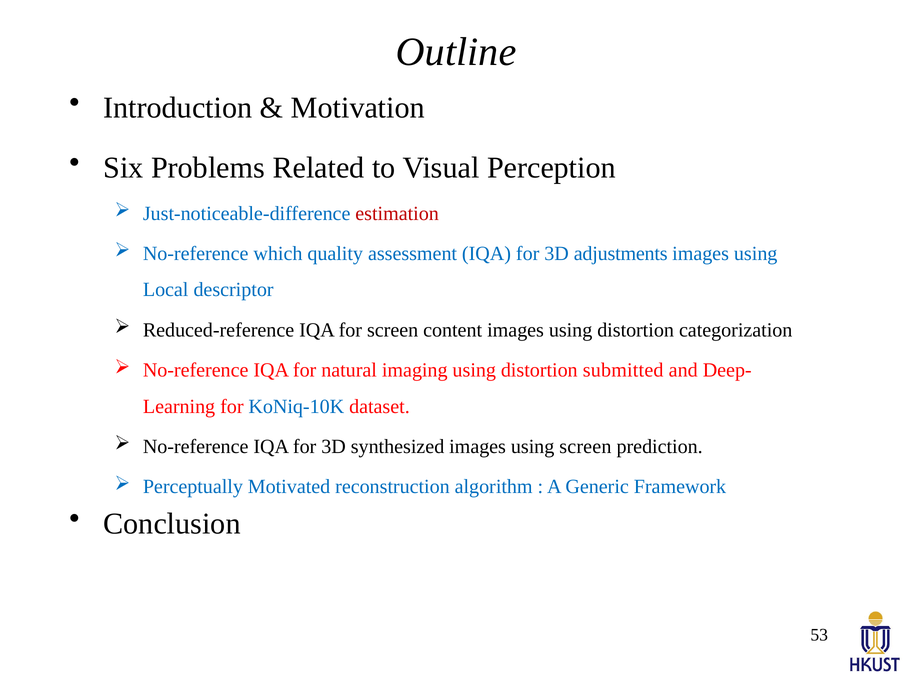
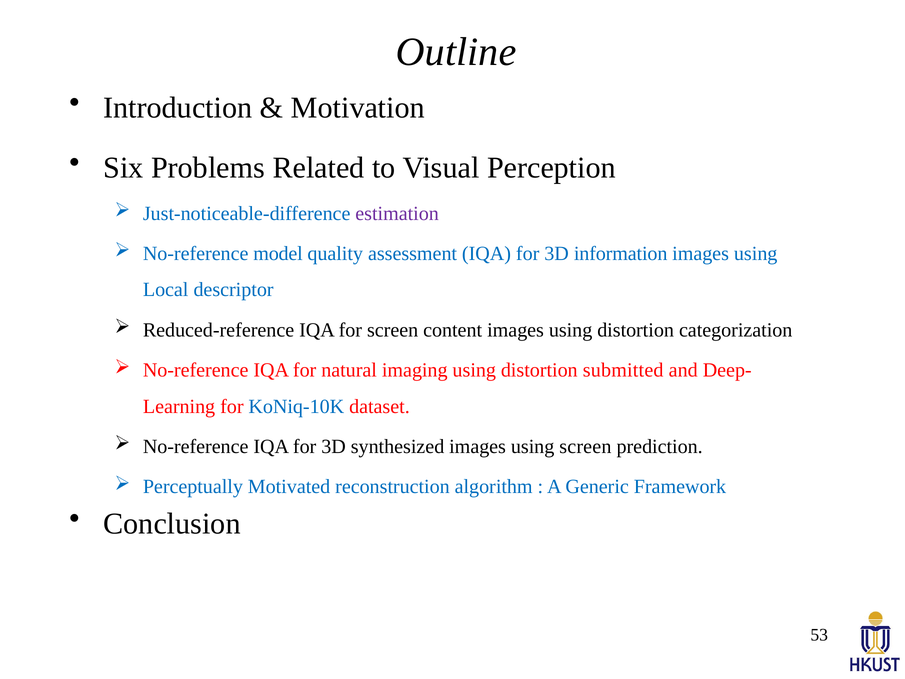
estimation colour: red -> purple (397, 213)
which: which -> model (278, 254)
adjustments: adjustments -> information (621, 254)
